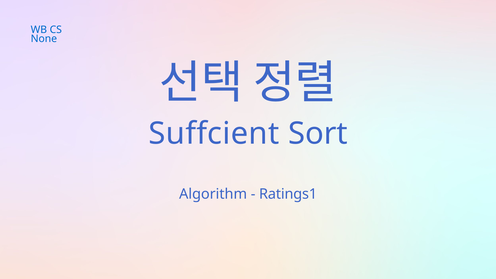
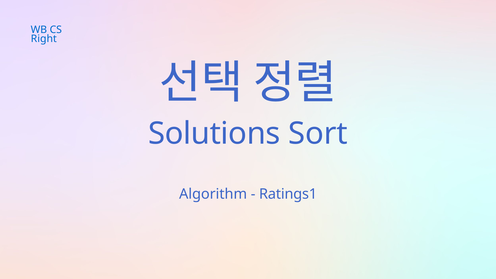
None: None -> Right (44, 39)
Suffcient: Suffcient -> Solutions (214, 133)
